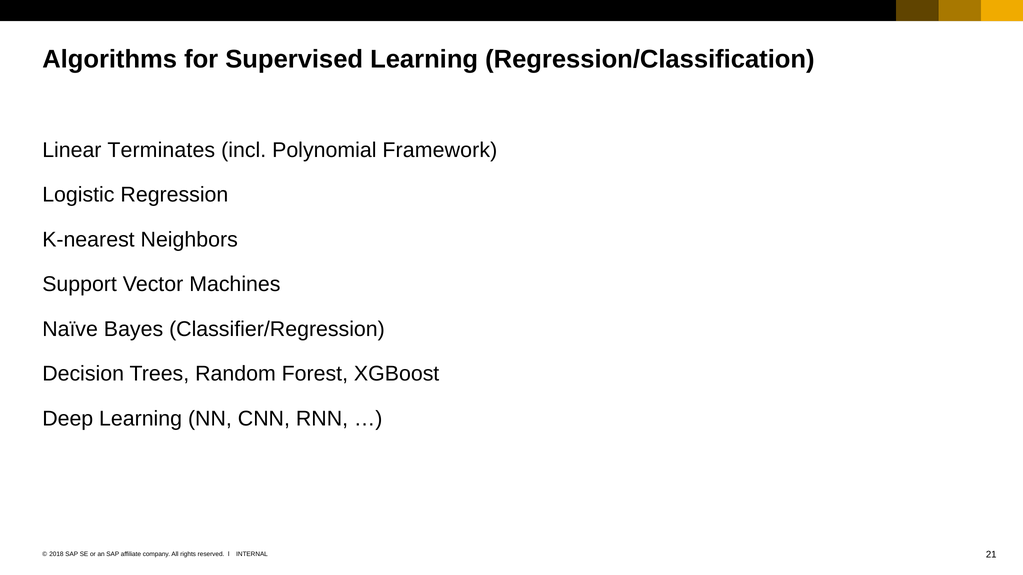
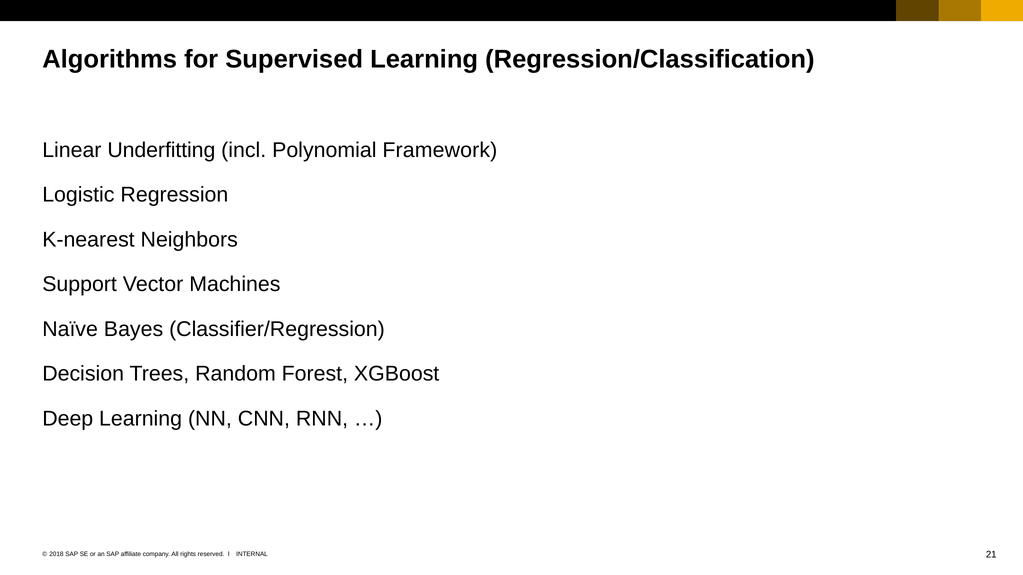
Terminates: Terminates -> Underfitting (161, 150)
